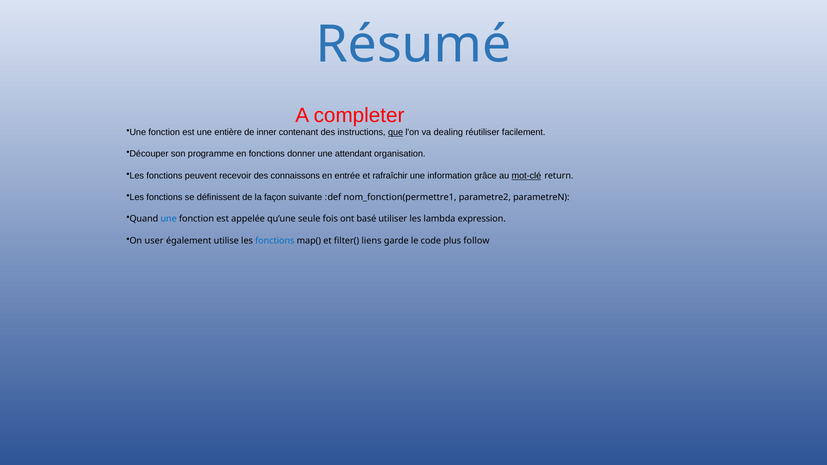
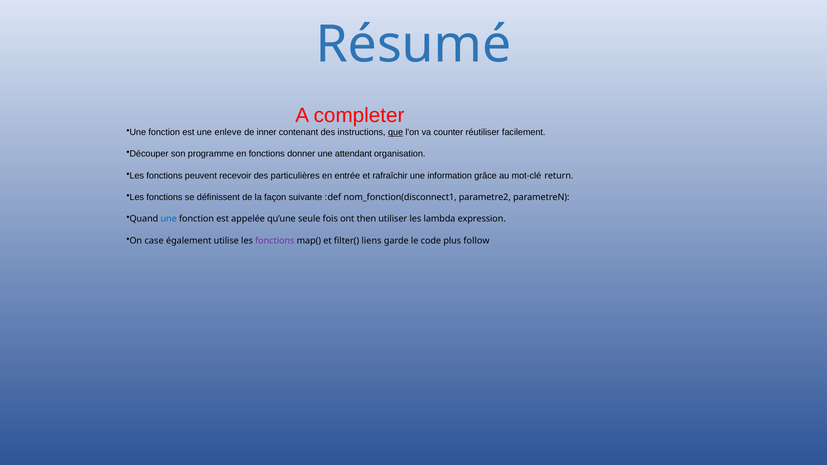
entière: entière -> enleve (228, 132)
dealing: dealing -> counter (448, 132)
connaissons: connaissons -> particulières (295, 176)
mot-clé underline: present -> none (526, 176)
nom_fonction(permettre1: nom_fonction(permettre1 -> nom_fonction(disconnect1 (400, 197)
basé: basé -> then (366, 219)
user: user -> case (154, 241)
fonctions colour: blue -> purple (275, 241)
